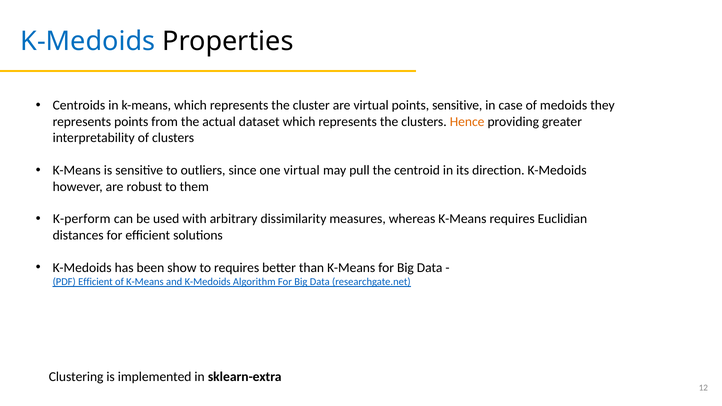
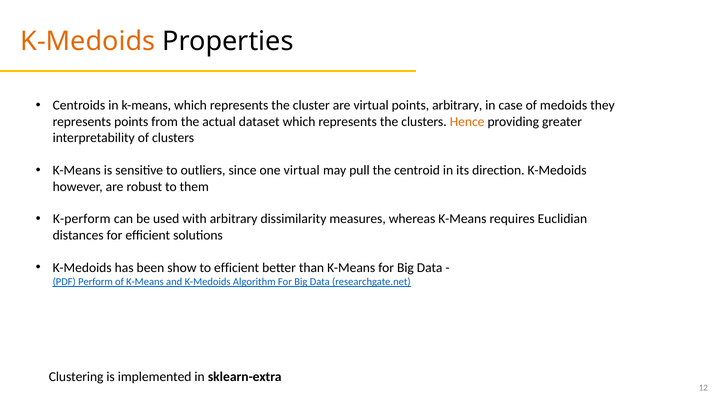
K-Medoids colour: blue -> orange (88, 41)
points sensitive: sensitive -> arbitrary (457, 105)
to requires: requires -> efficient (237, 268)
PDF Efficient: Efficient -> Perform (95, 282)
